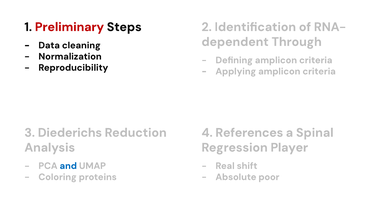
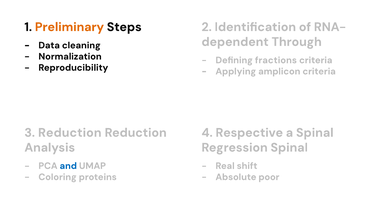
Preliminary colour: red -> orange (69, 27)
Defining amplicon: amplicon -> fractions (276, 60)
3 Diederichs: Diederichs -> Reduction (70, 132)
References: References -> Respective (249, 132)
Regression Player: Player -> Spinal (289, 147)
